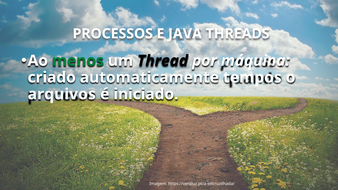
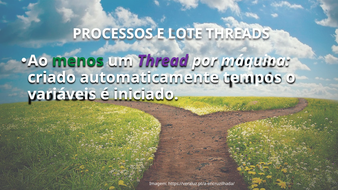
JAVA: JAVA -> LOTE (185, 34)
Thread colour: black -> purple (163, 61)
arquivos: arquivos -> variáveis (62, 94)
